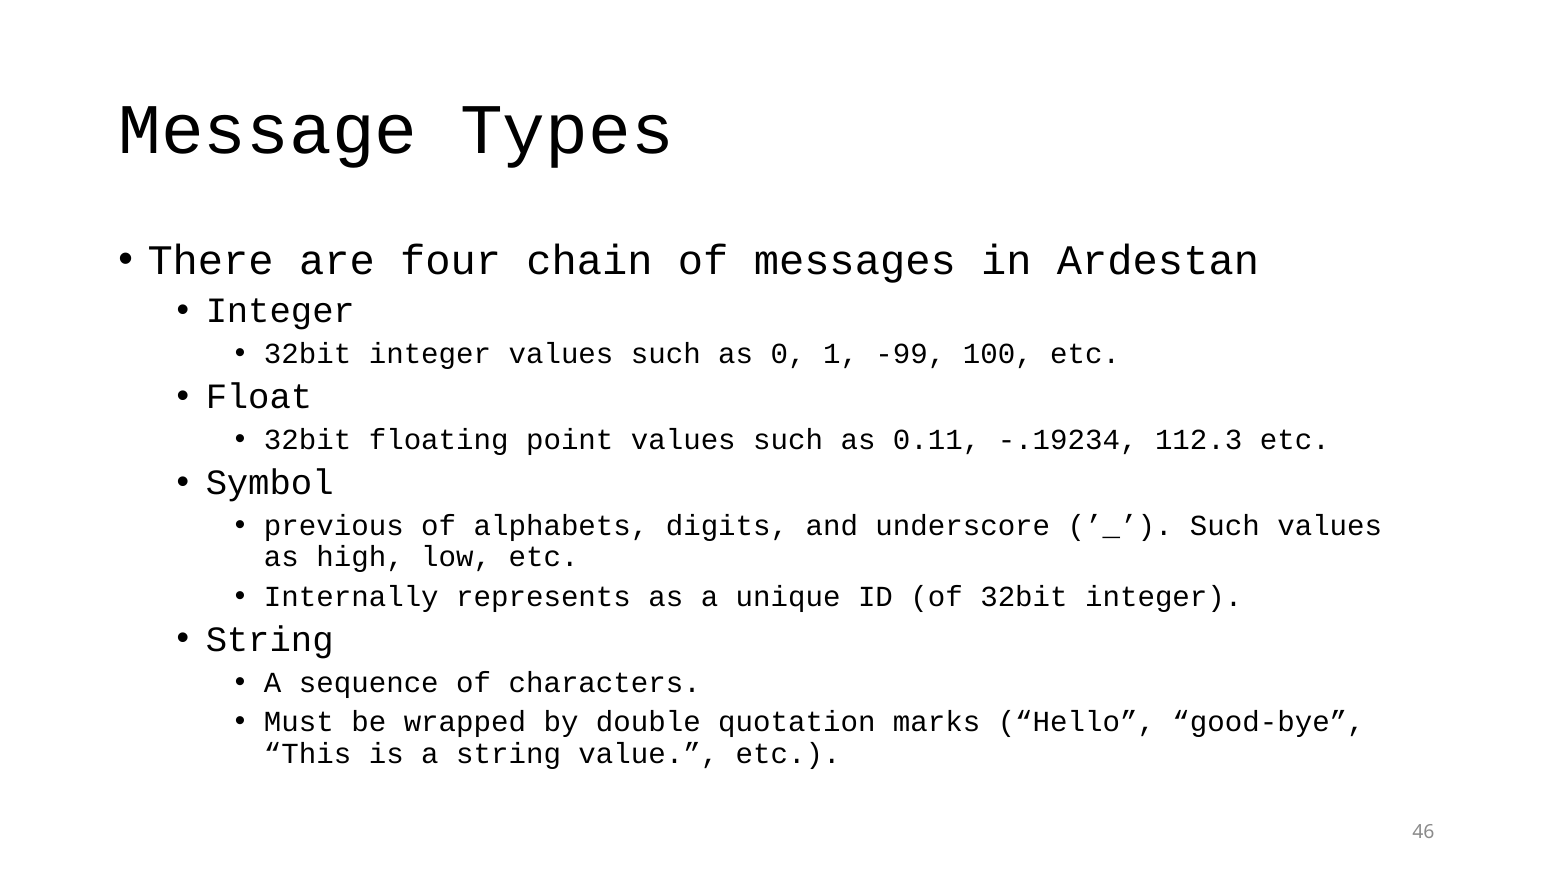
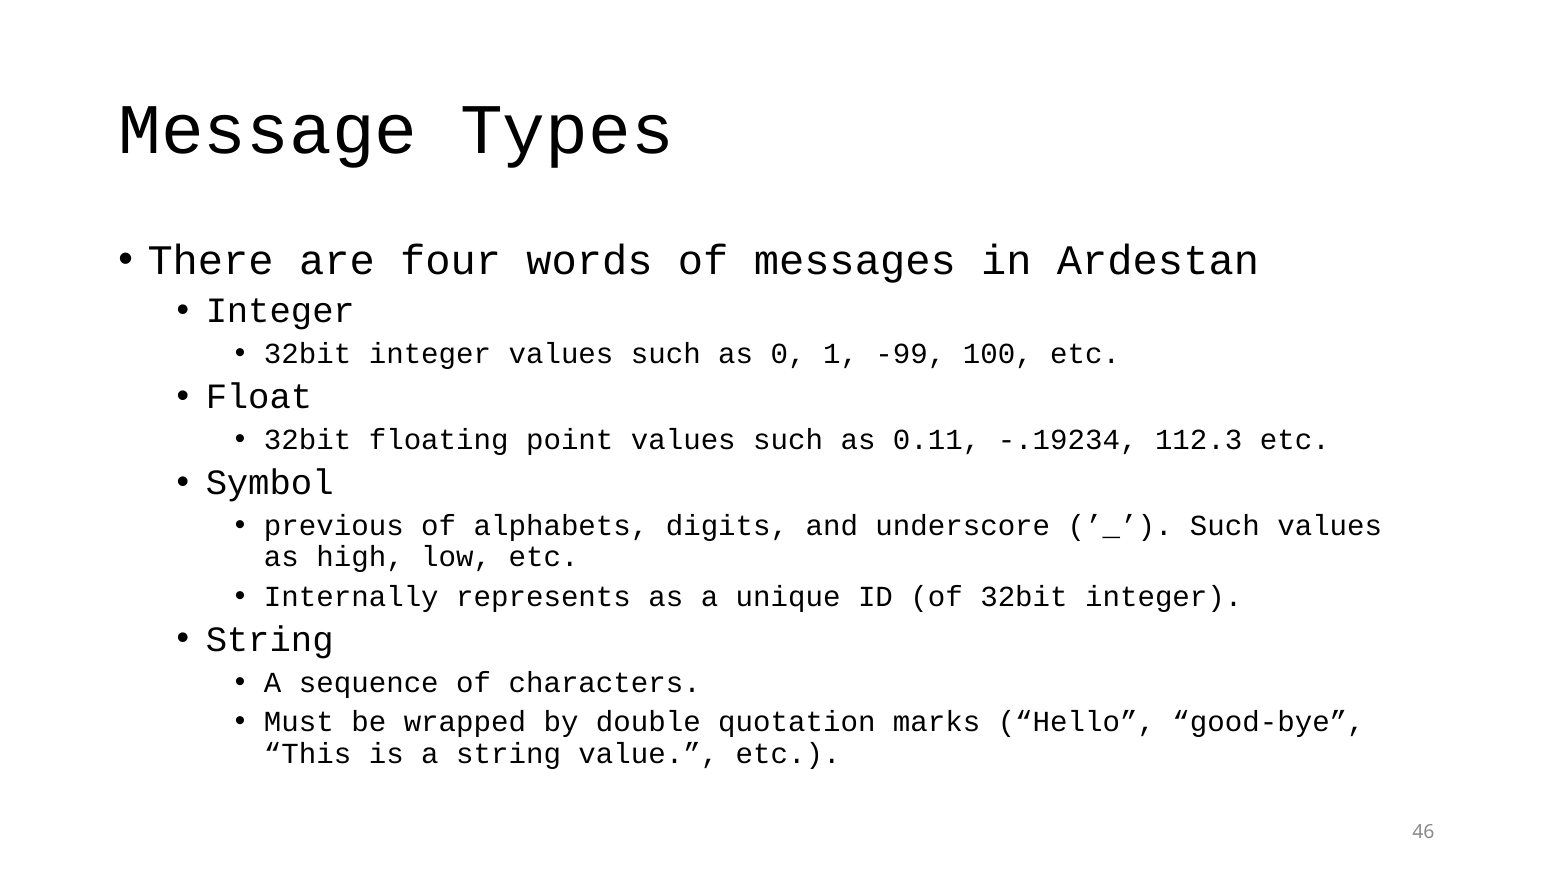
chain: chain -> words (590, 261)
